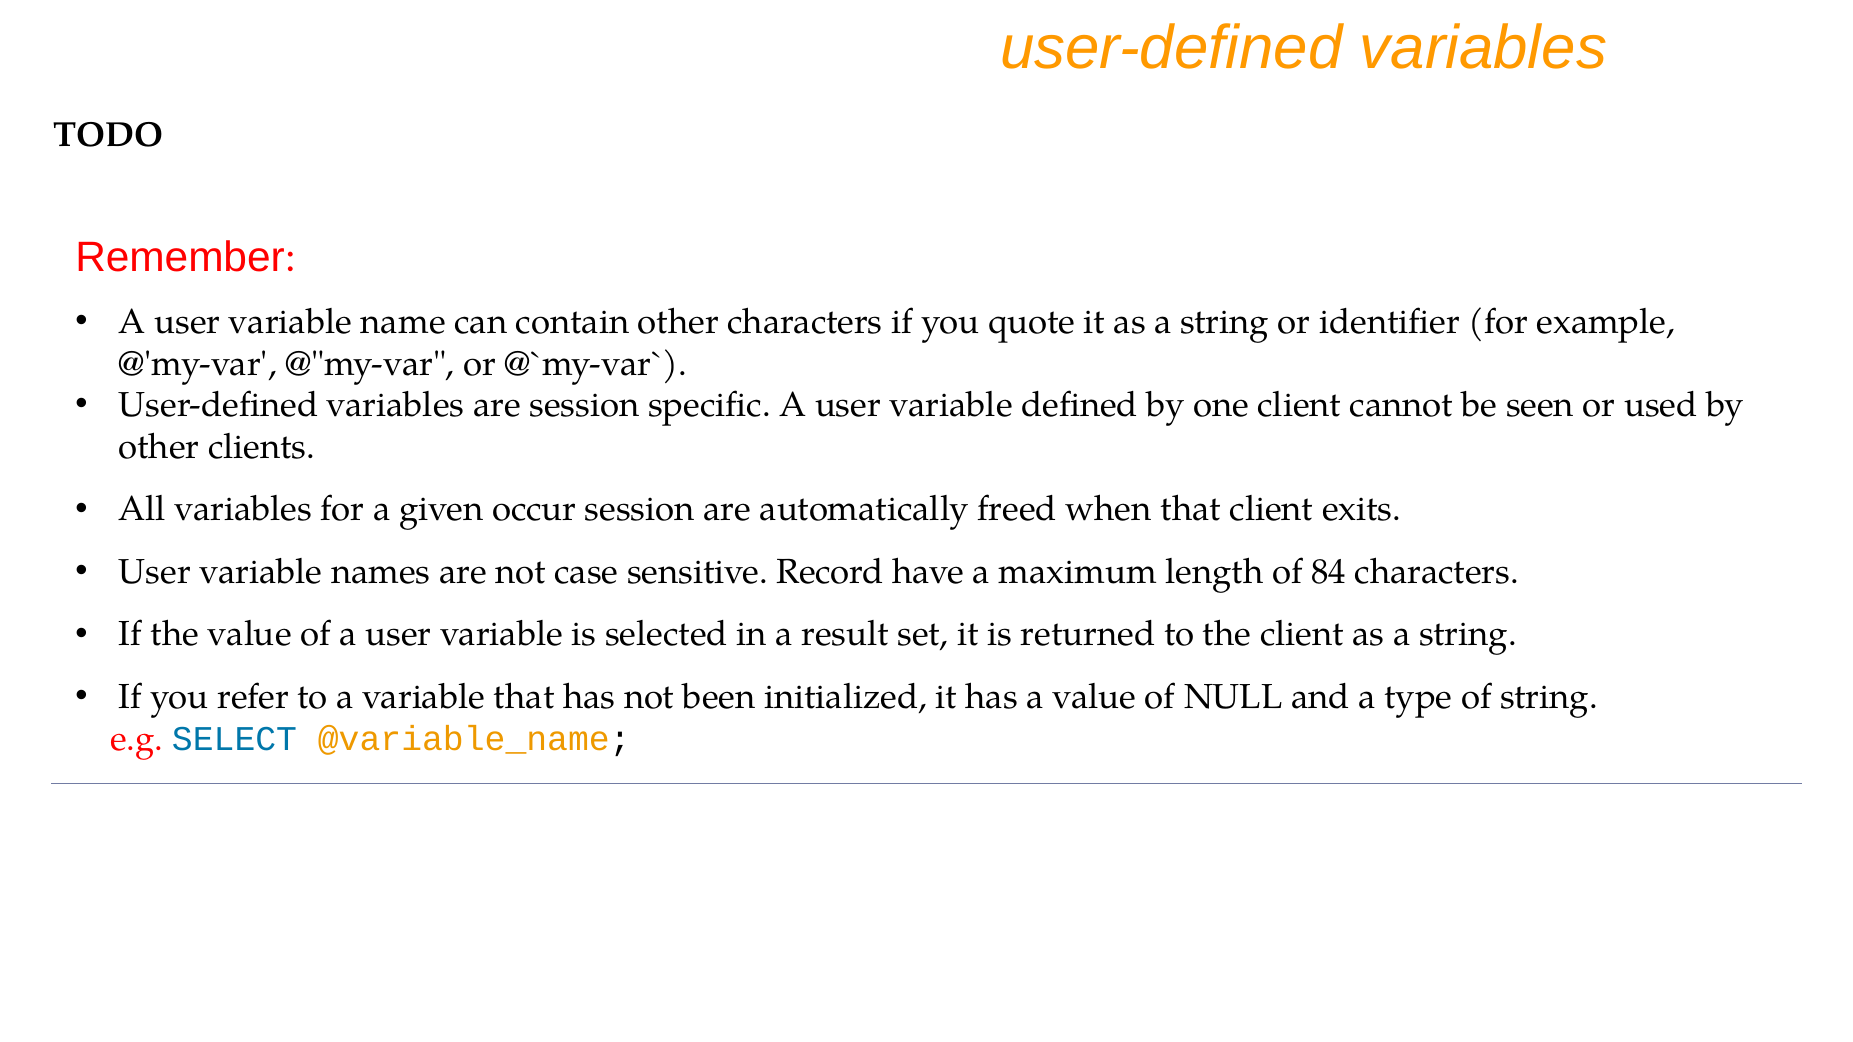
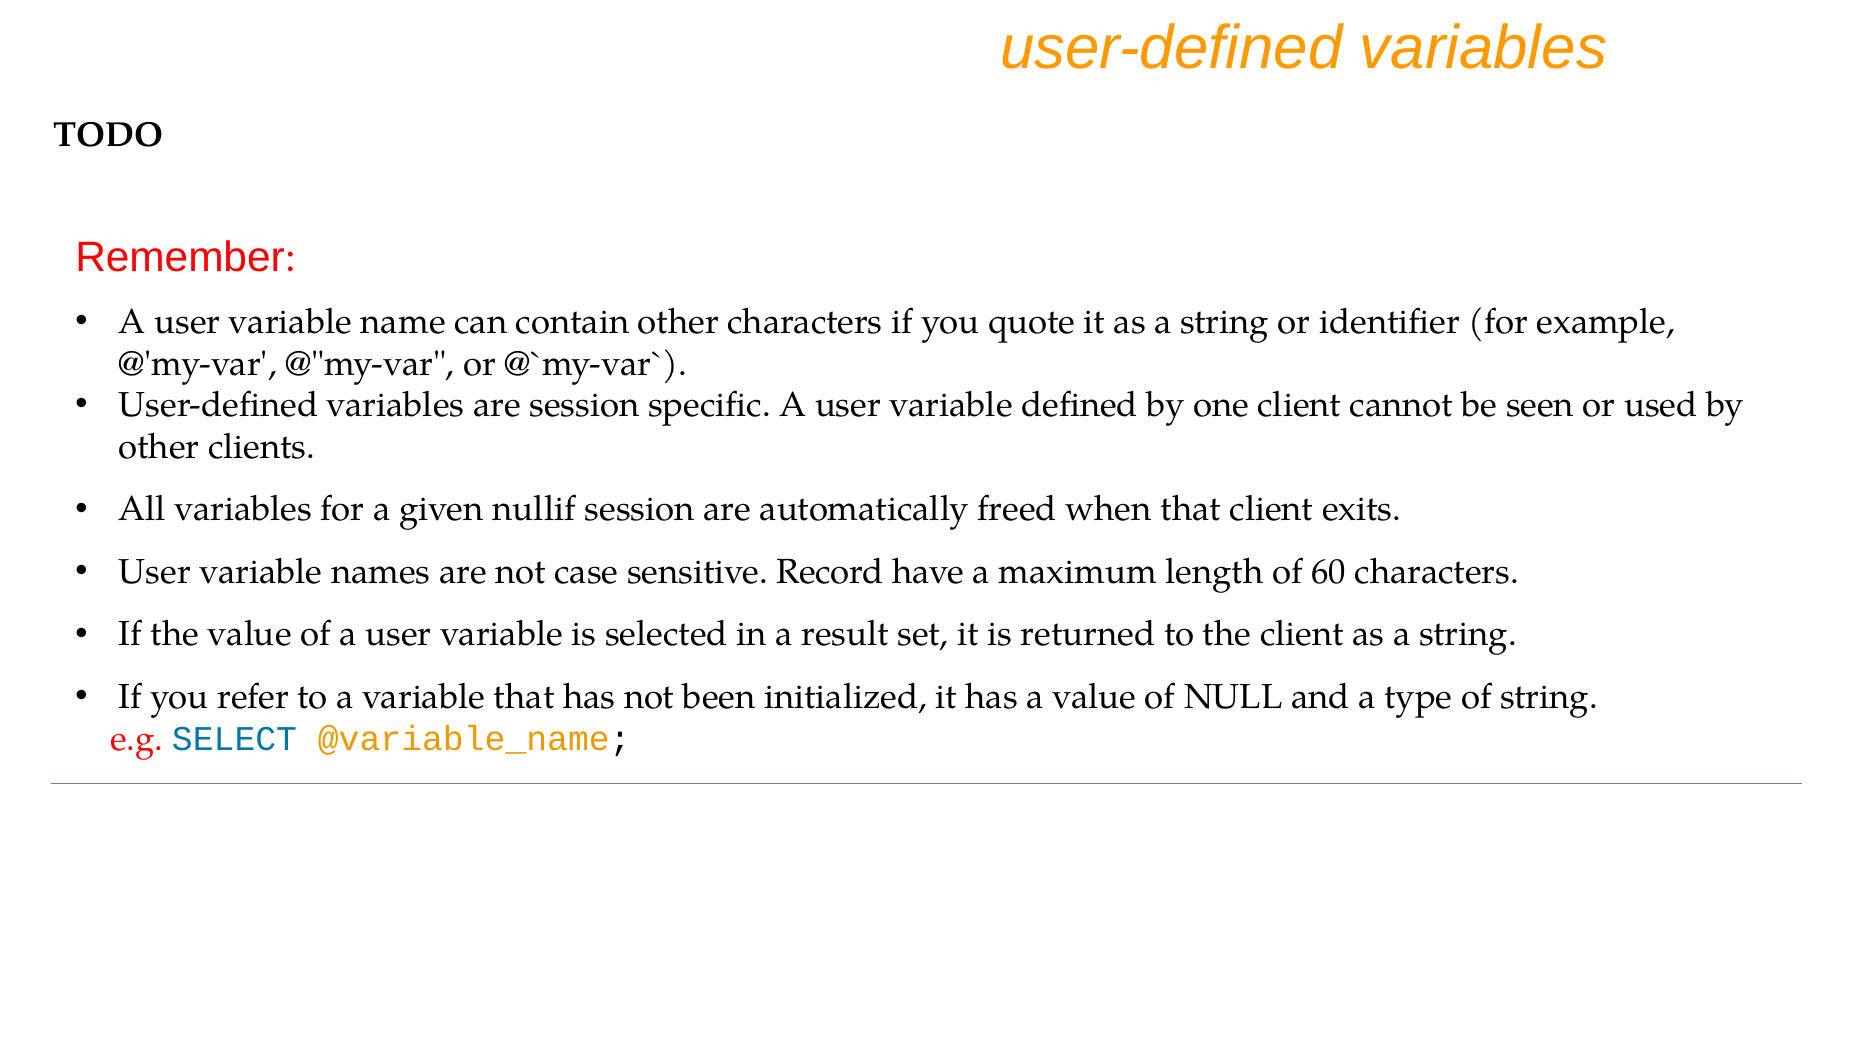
occur: occur -> nullif (534, 510)
84: 84 -> 60 (1329, 572)
